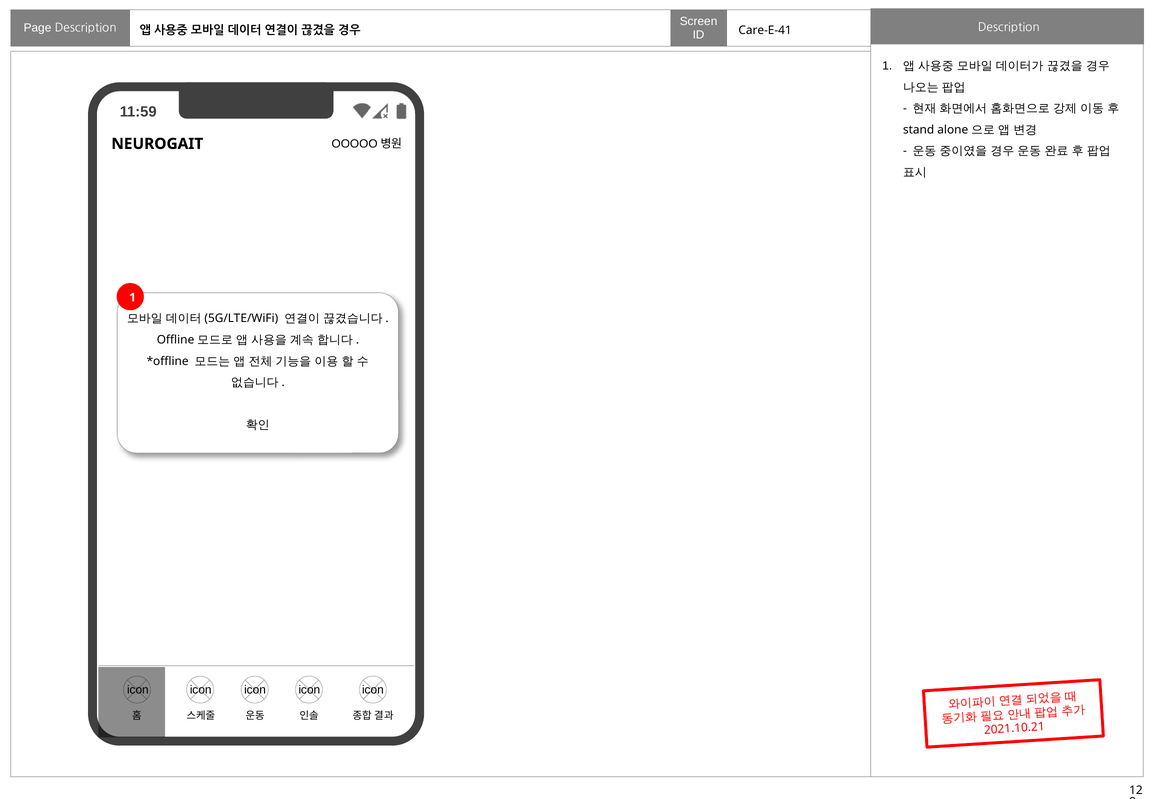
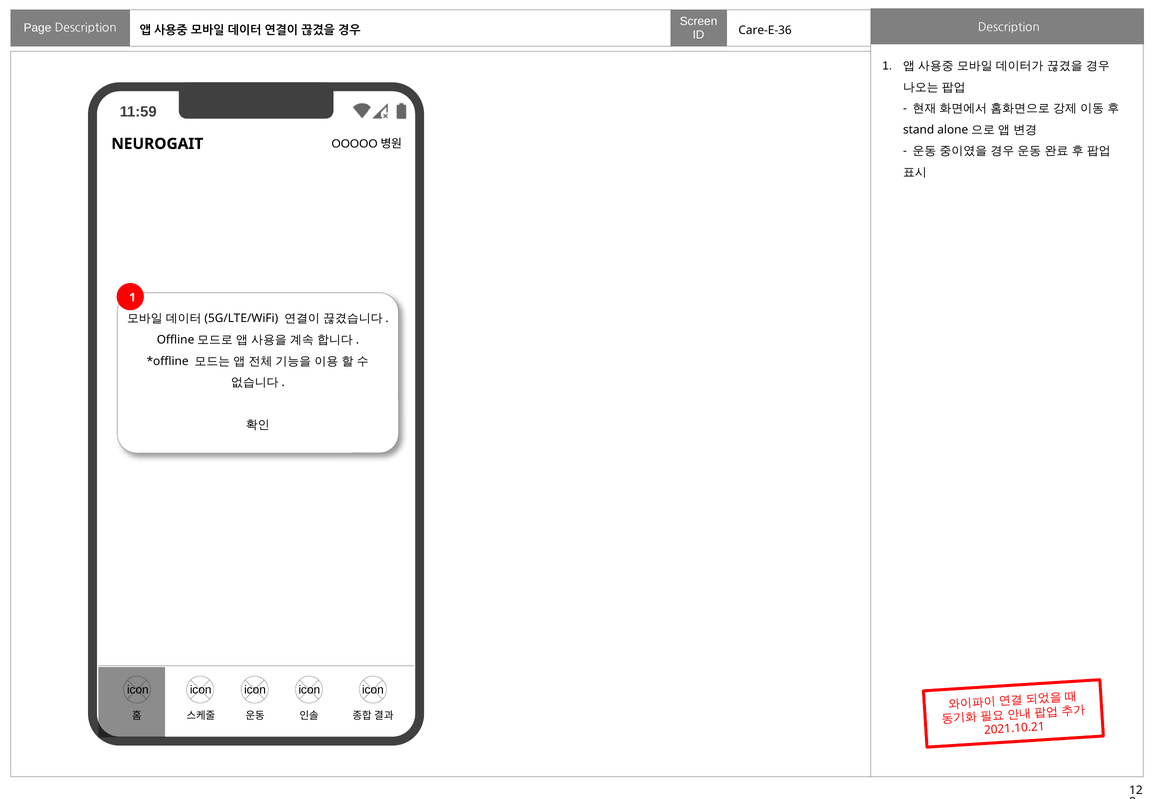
Care-E-41: Care-E-41 -> Care-E-36 (765, 30)
